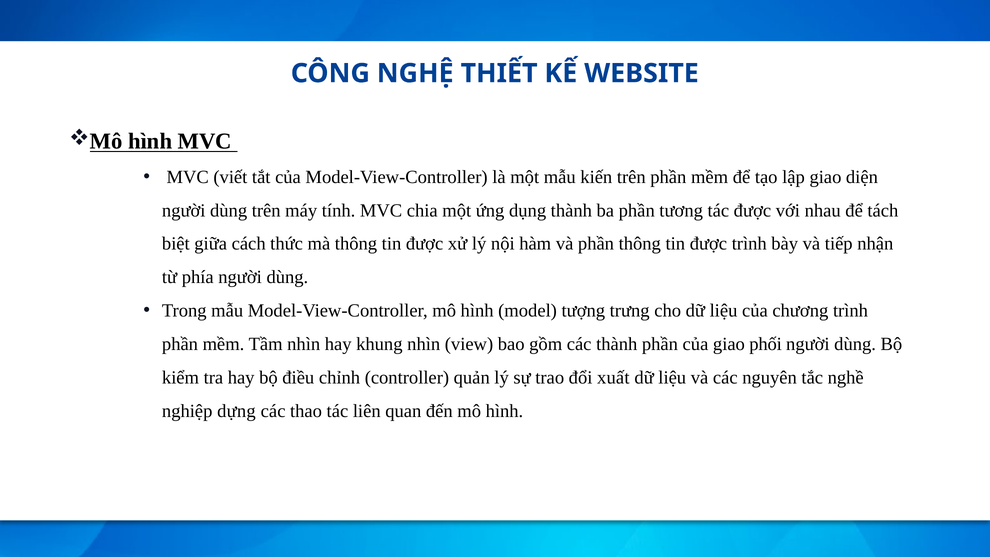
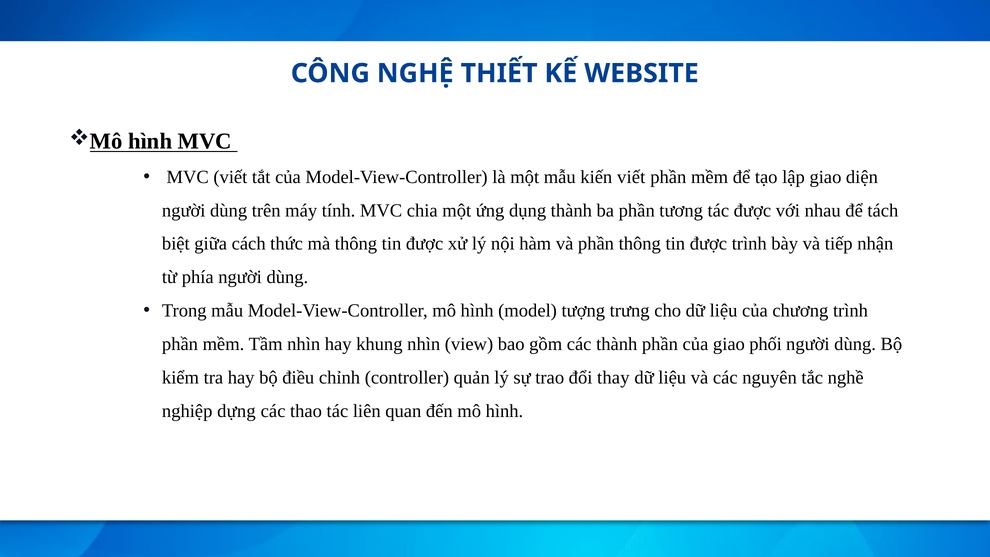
kiến trên: trên -> viết (631, 177)
xuất: xuất -> thay (613, 377)
